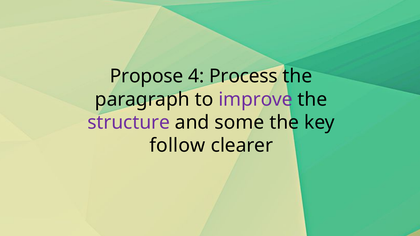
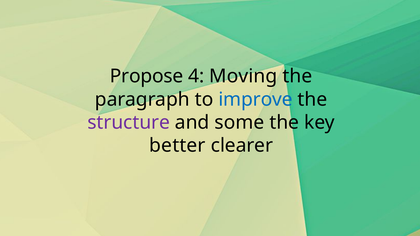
Process: Process -> Moving (243, 76)
improve colour: purple -> blue (256, 100)
follow: follow -> better (177, 146)
